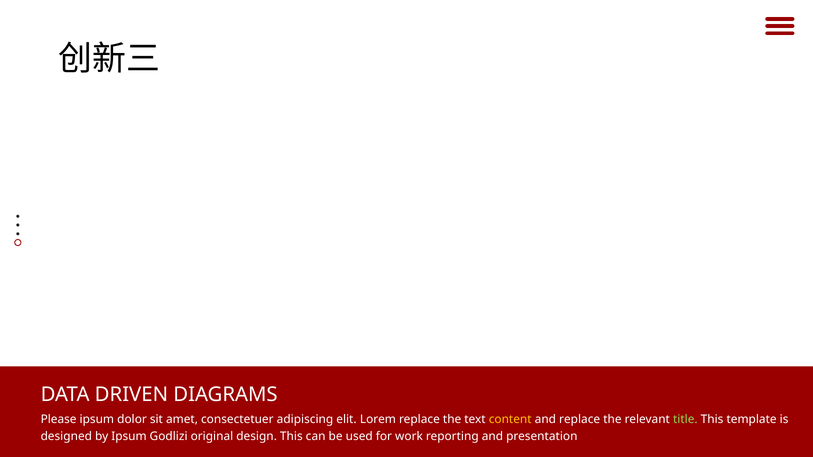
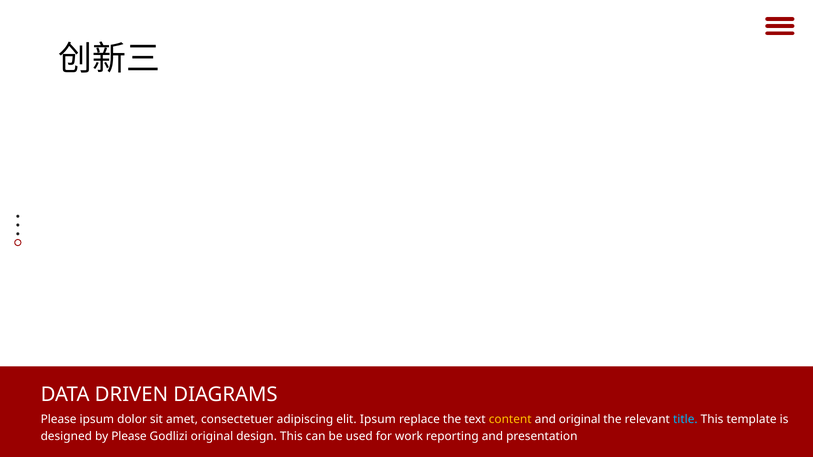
elit Lorem: Lorem -> Ipsum (378, 420)
and replace: replace -> original (580, 420)
title colour: light green -> light blue (685, 420)
by Ipsum: Ipsum -> Please (129, 437)
